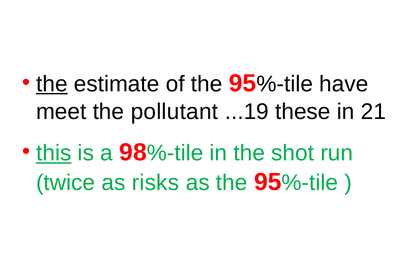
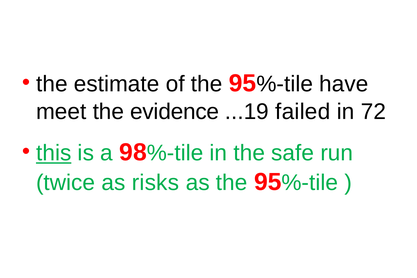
the underline: present -> none (52, 84)
pollutant: pollutant -> evidence (175, 112)
these: these -> failed (303, 112)
21: 21 -> 72 (373, 112)
shot: shot -> safe (293, 153)
